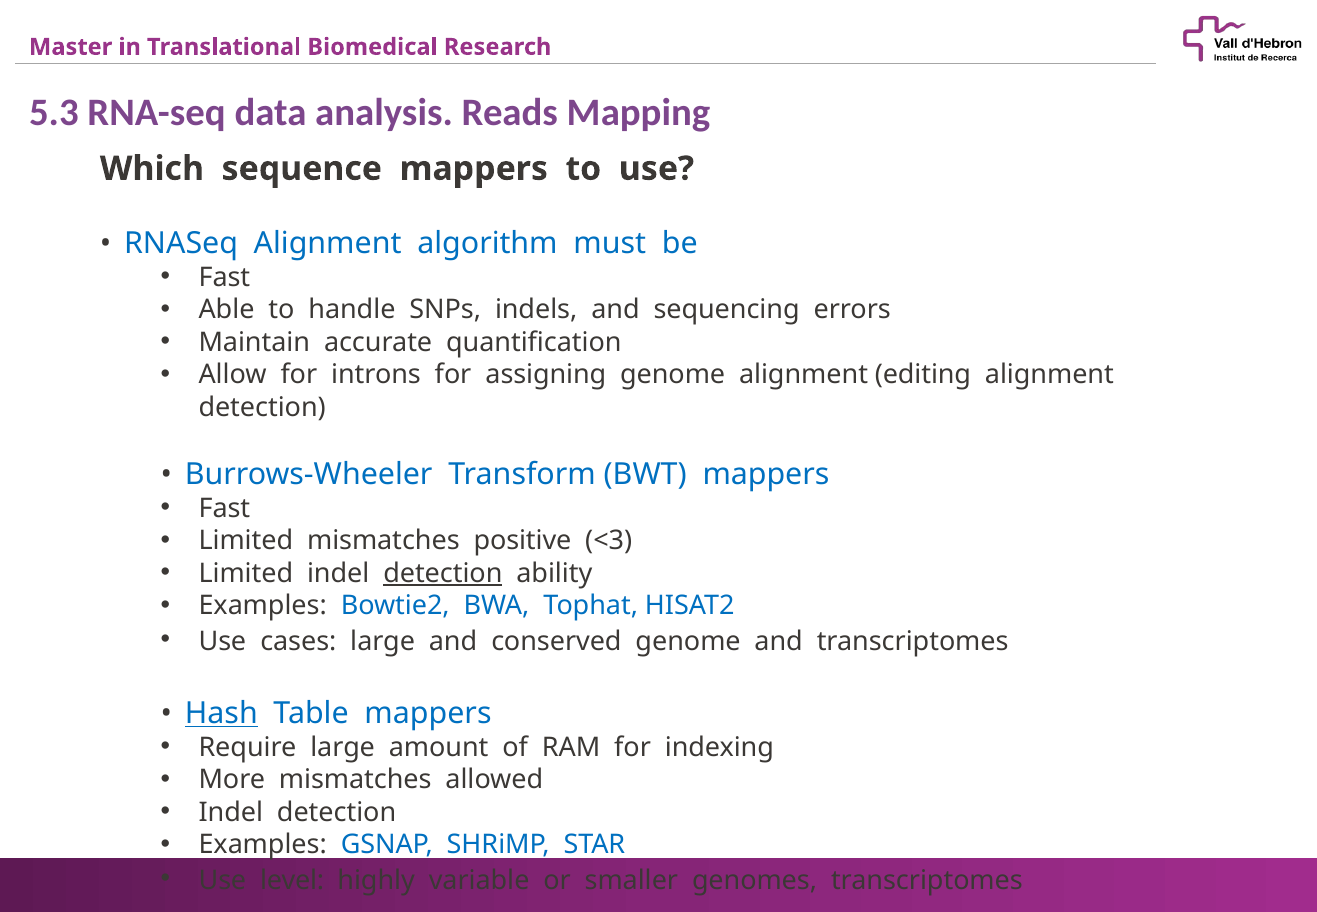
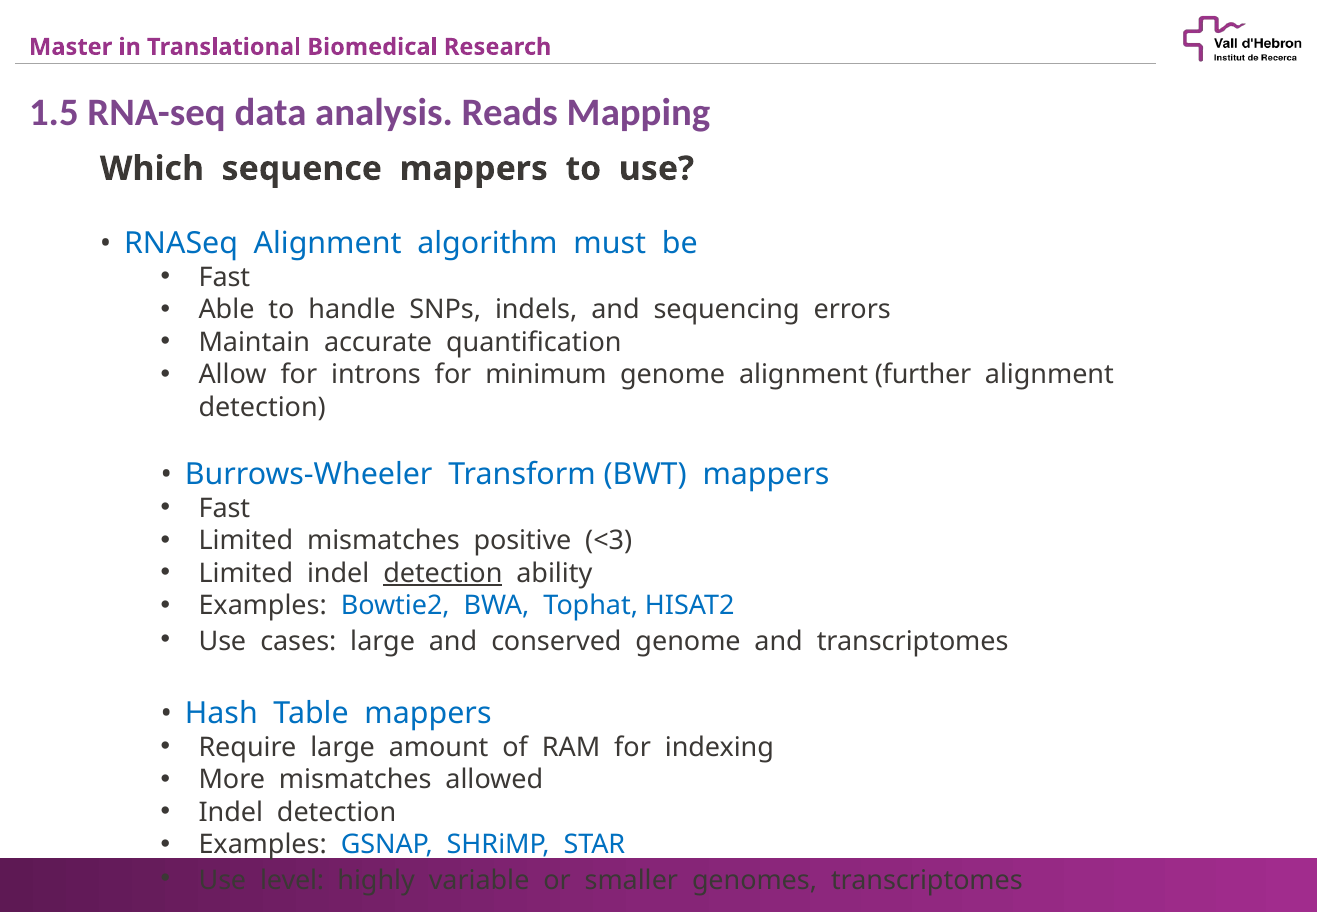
5.3: 5.3 -> 1.5 (54, 113)
assigning: assigning -> minimum (546, 375)
editing: editing -> further (923, 375)
Hash underline: present -> none (221, 713)
